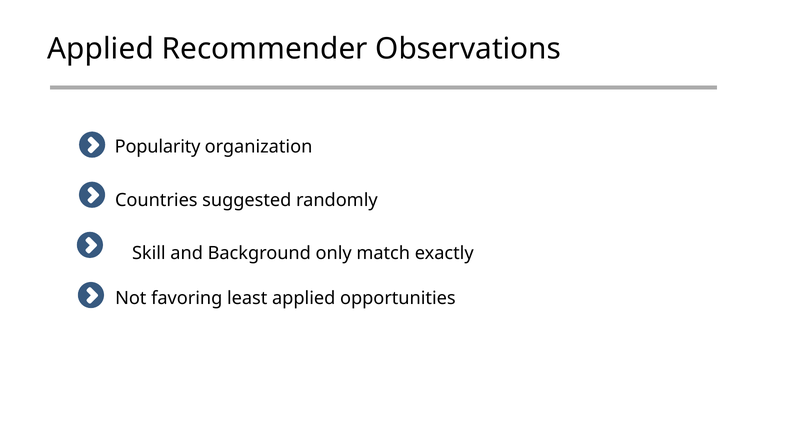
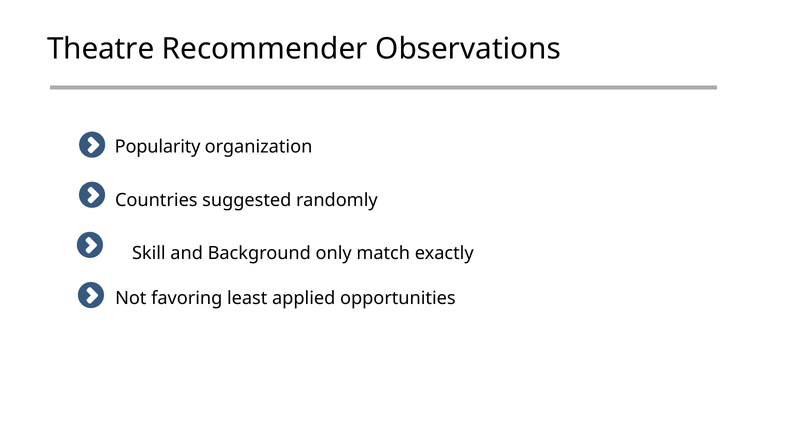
Applied: Applied -> Theatre (101, 49)
